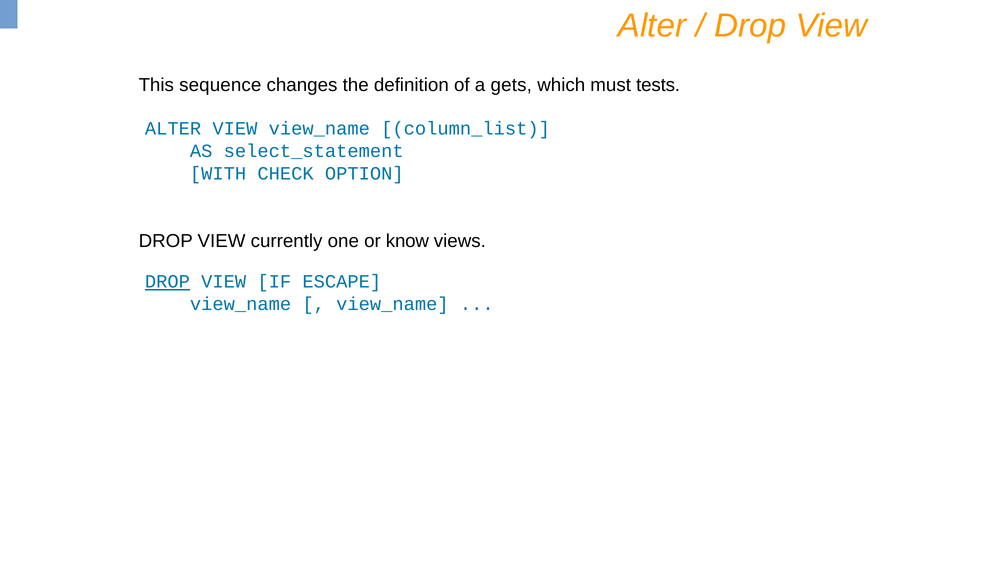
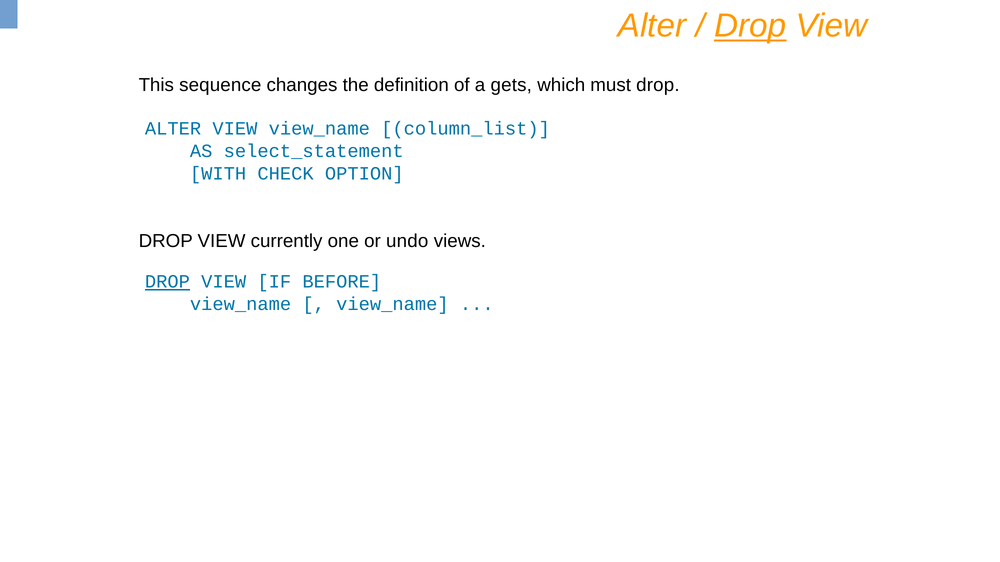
Drop underline: none -> present (750, 26)
must tests: tests -> drop (658, 85)
know: know -> undo (407, 241)
ESCAPE: ESCAPE -> BEFORE (342, 282)
